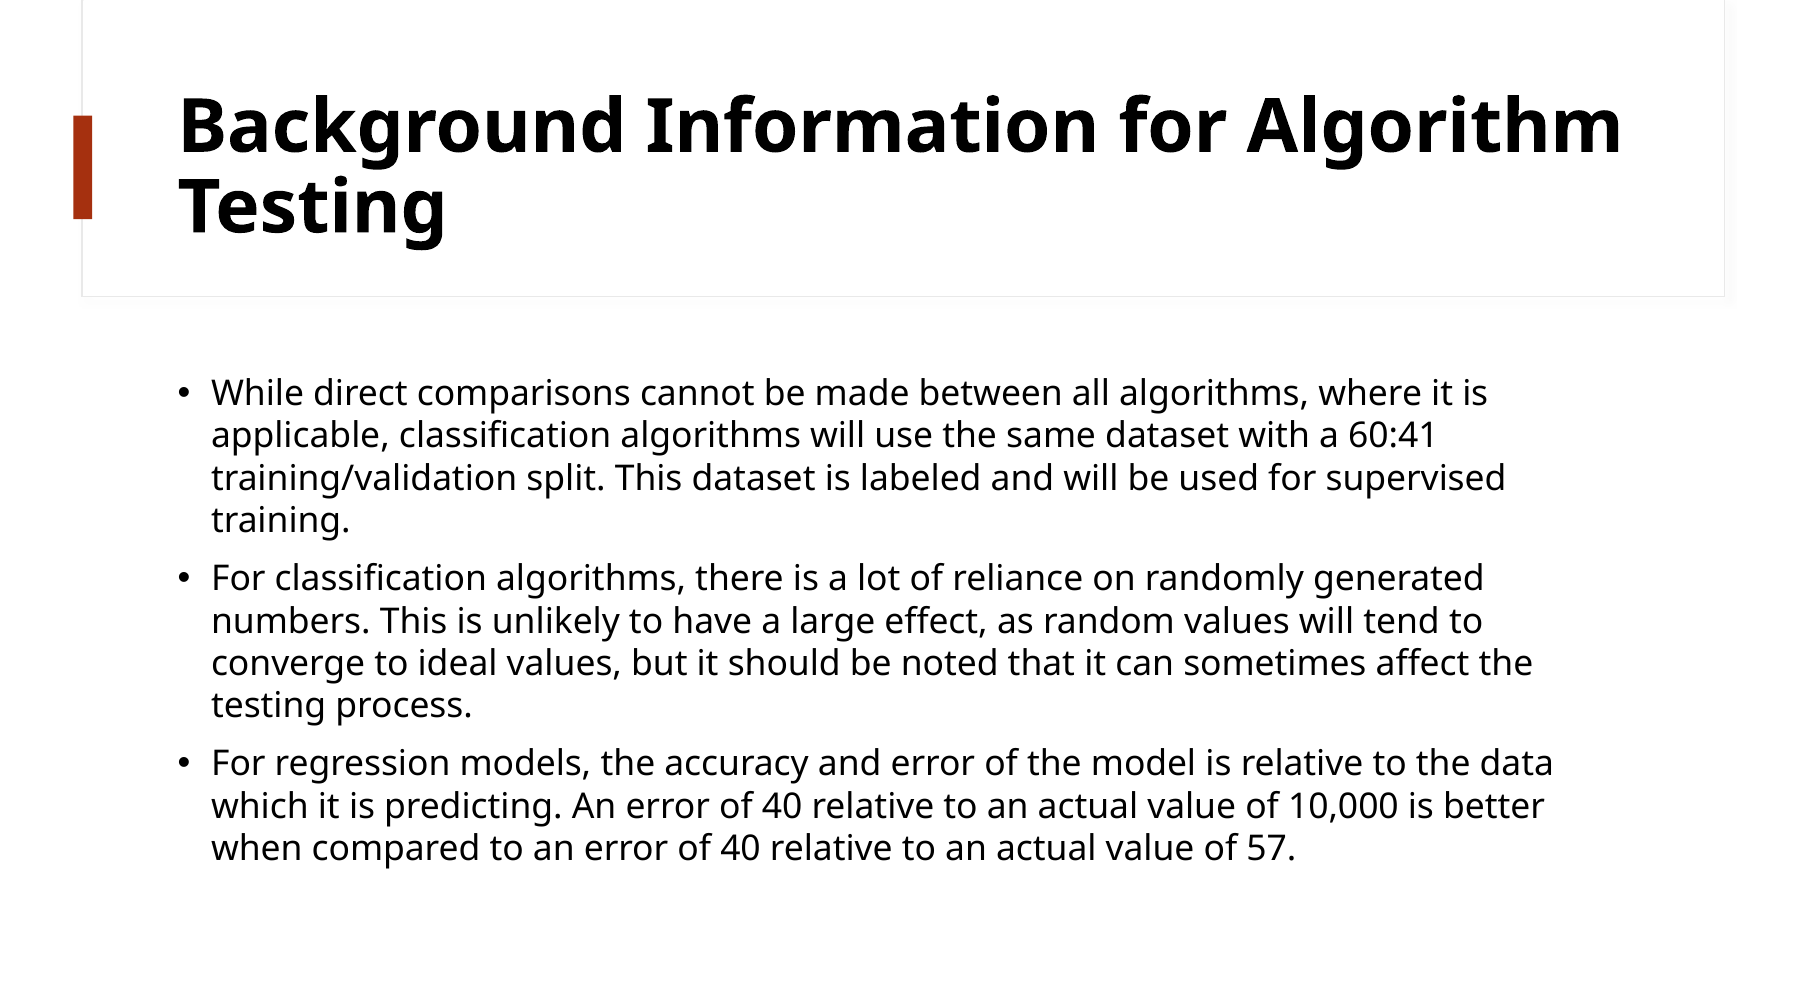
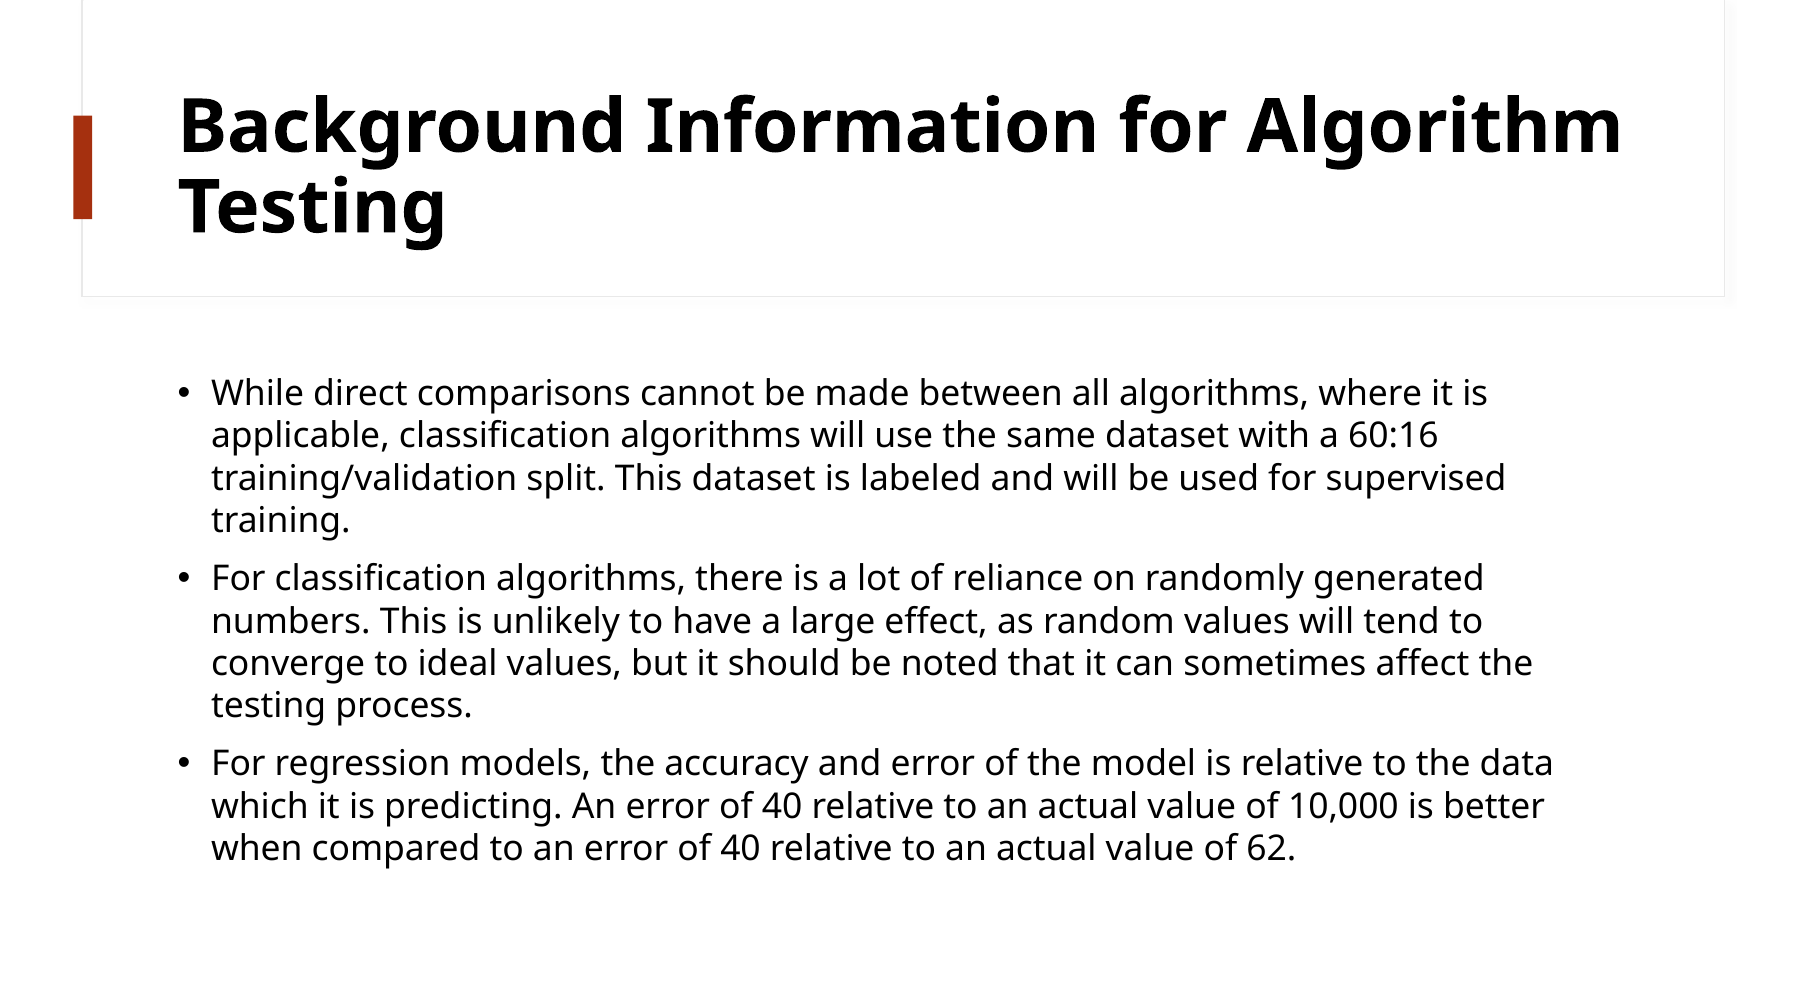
60:41: 60:41 -> 60:16 (1393, 437)
57: 57 -> 62 (1271, 849)
